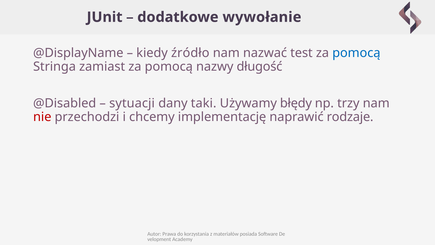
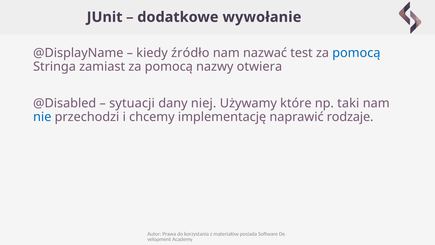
długość: długość -> otwiera (259, 67)
taki: taki -> niej (204, 103)
błędy: błędy -> które (296, 103)
trzy: trzy -> taki (348, 103)
nie colour: red -> blue (42, 117)
